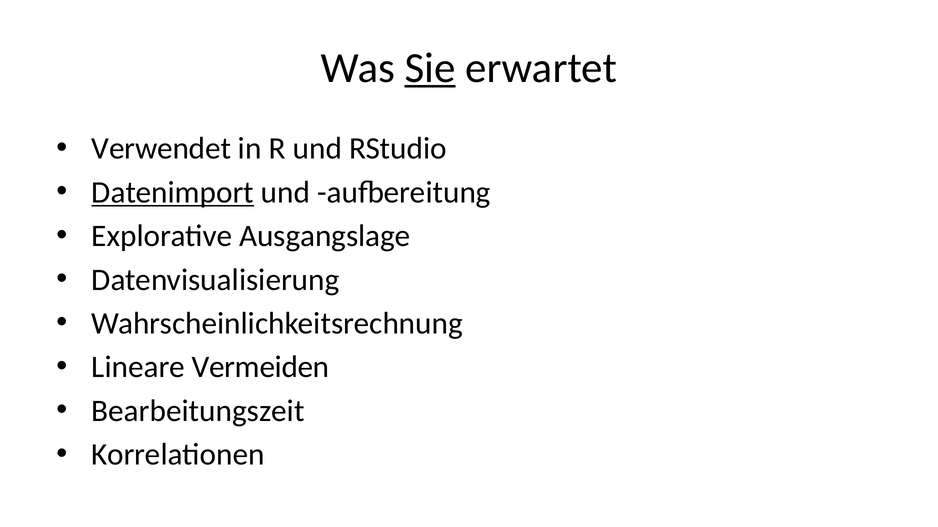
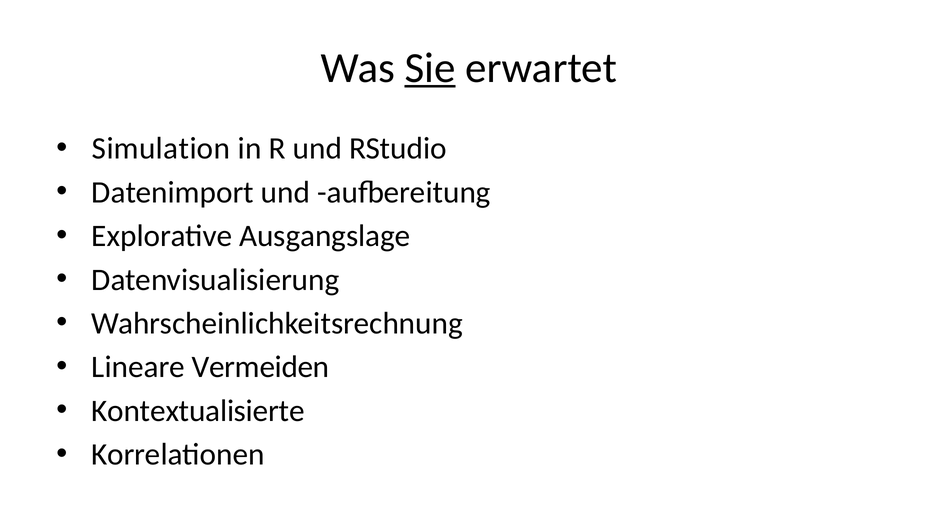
Verwendet: Verwendet -> Simulation (161, 149)
Datenimport underline: present -> none (173, 193)
Bearbeitungszeit: Bearbeitungszeit -> Kontextualisierte (198, 411)
